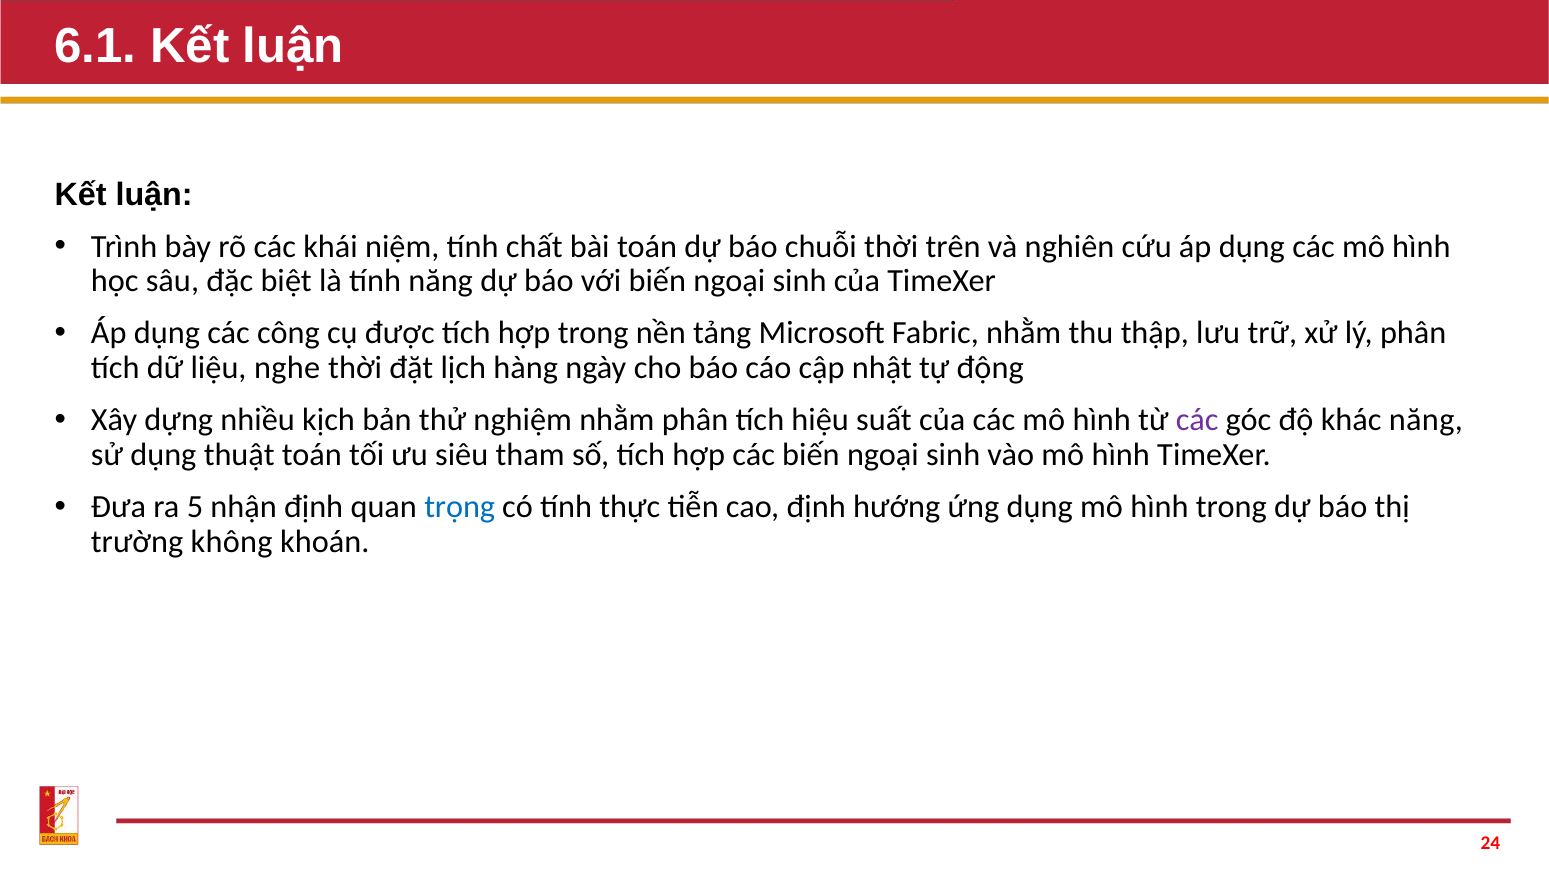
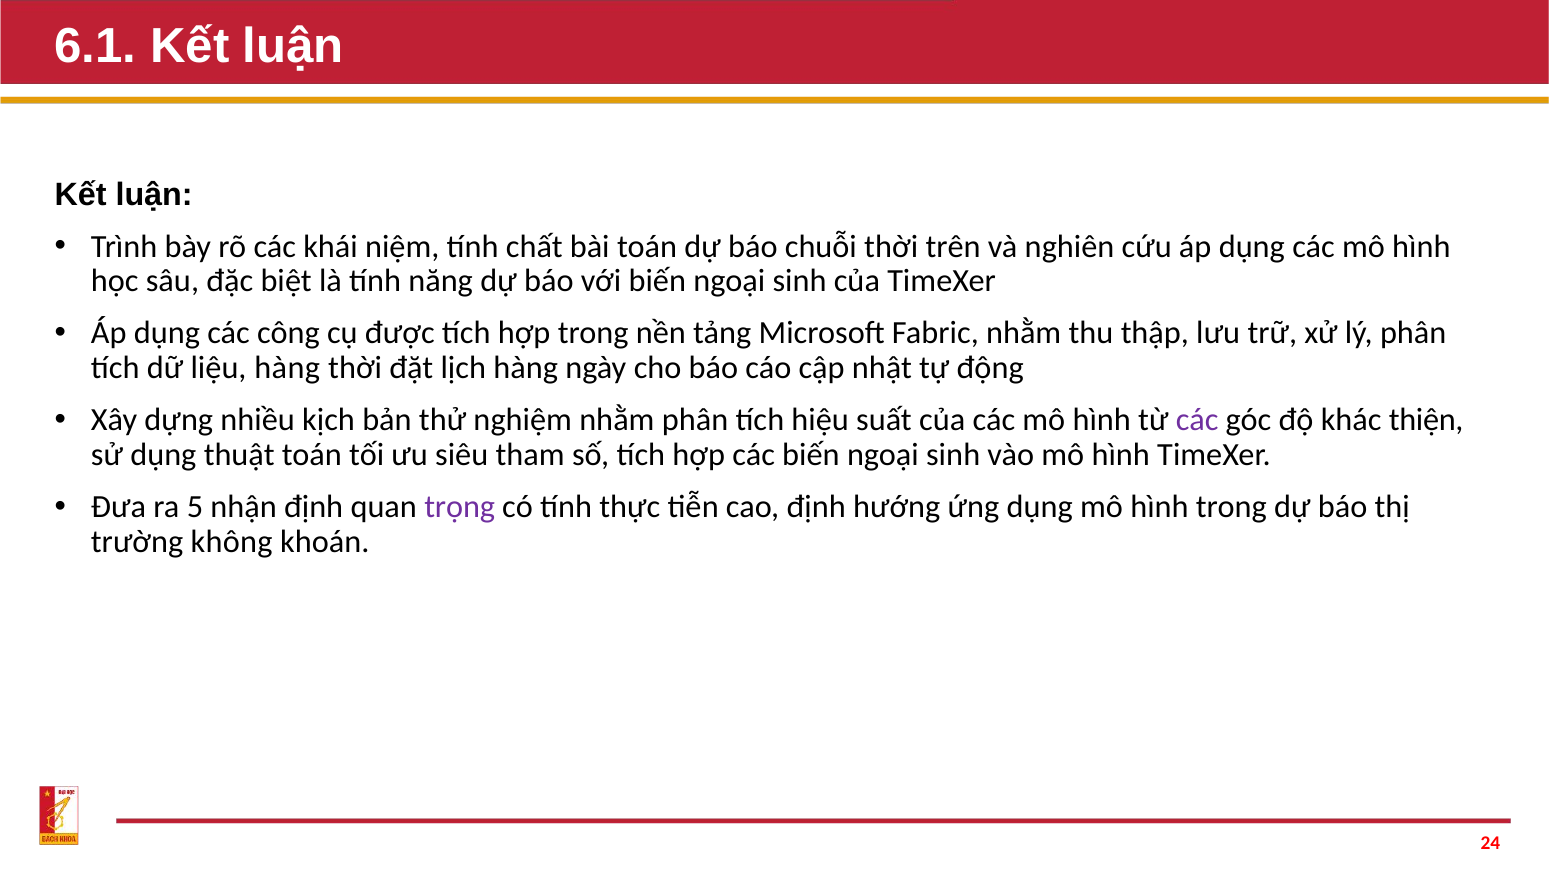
liệu nghe: nghe -> hàng (287, 368)
khác năng: năng -> thiện (1426, 420)
trọng colour: blue -> purple (460, 507)
